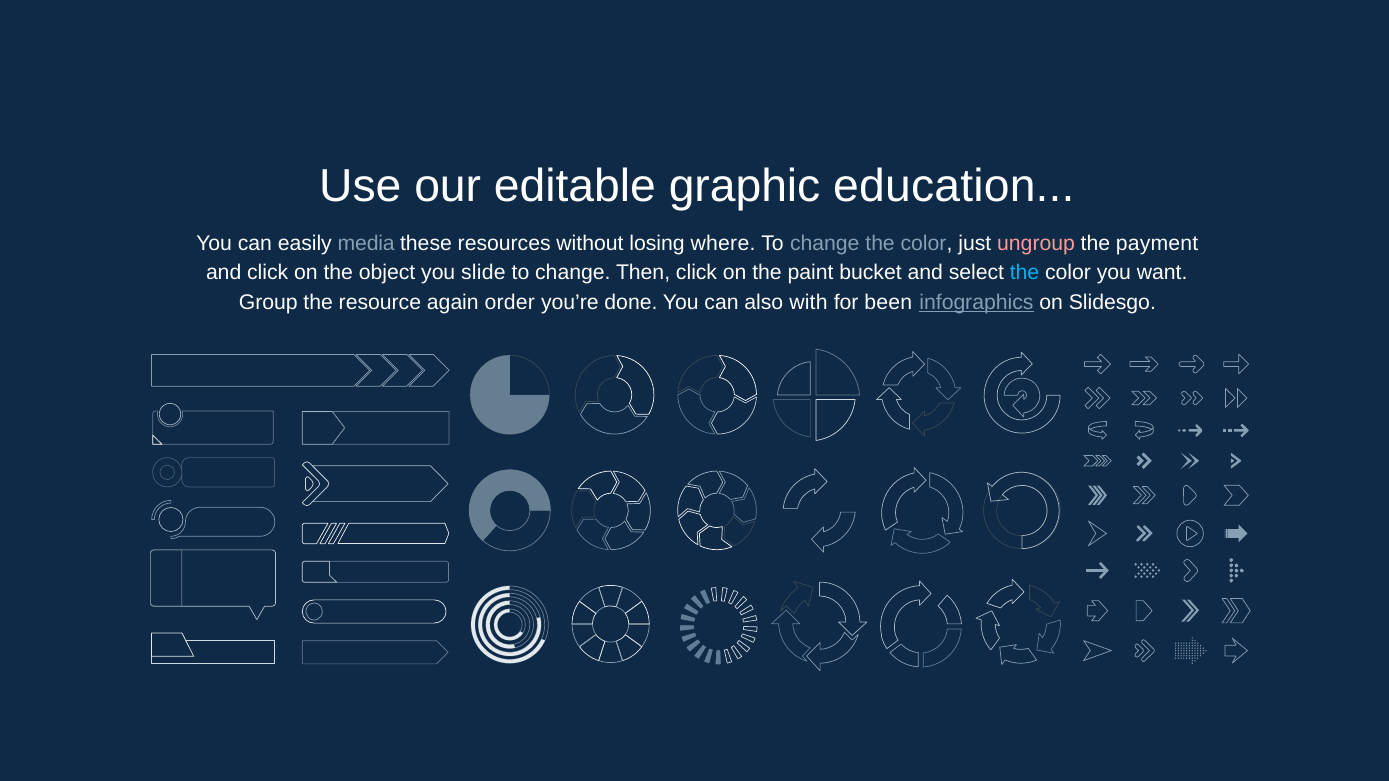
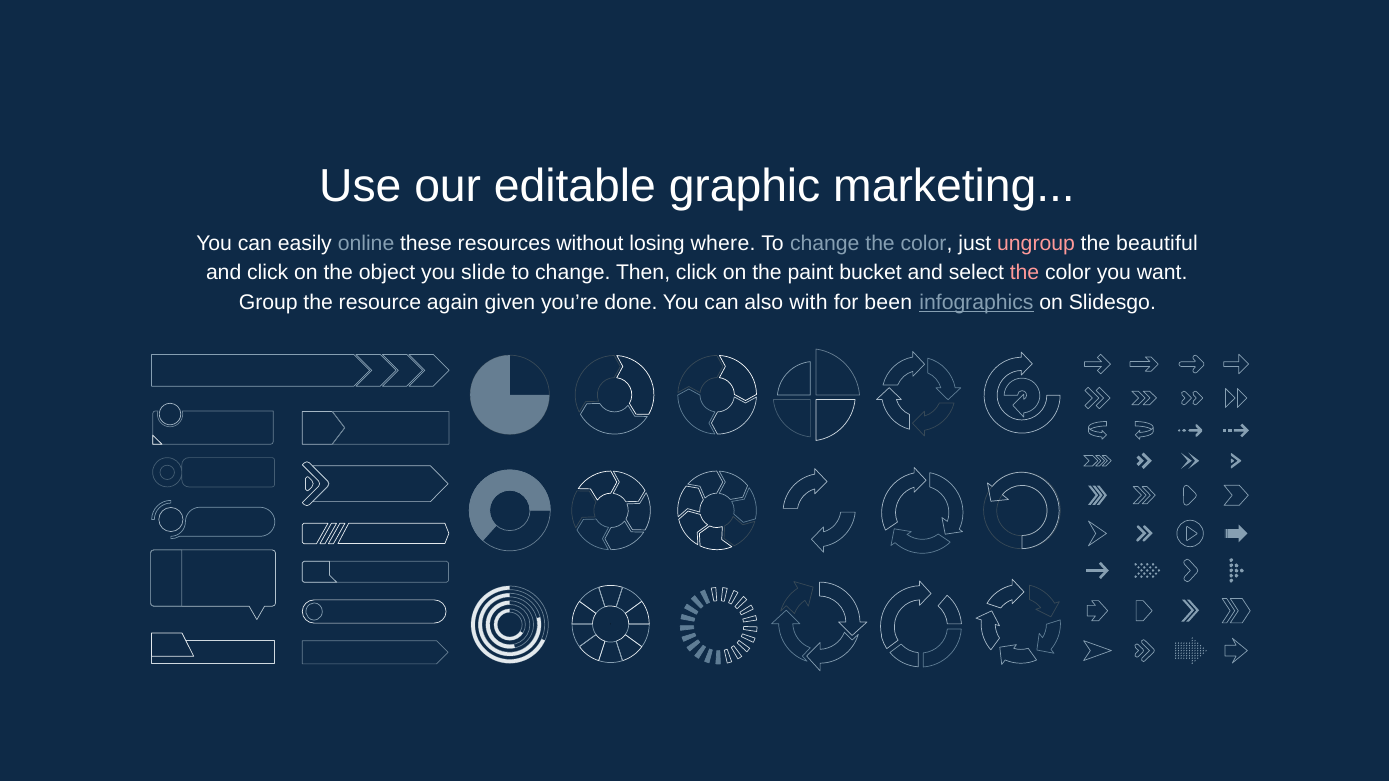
education: education -> marketing (954, 187)
media: media -> online (366, 244)
payment: payment -> beautiful (1157, 244)
the colour: light blue -> pink (1025, 273)
order: order -> given (510, 302)
